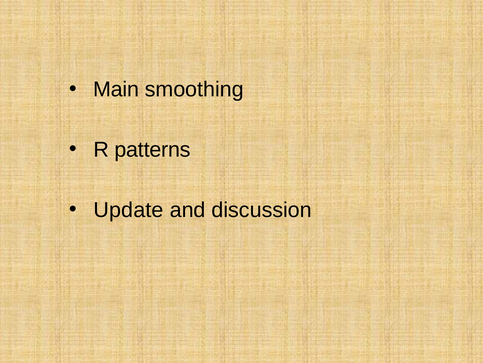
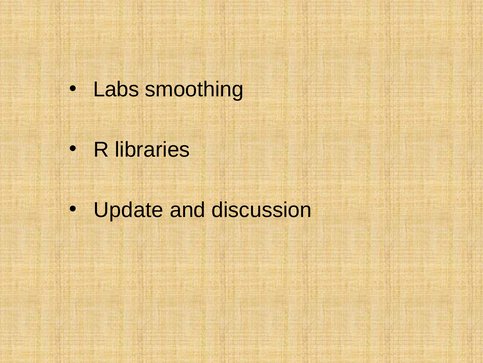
Main: Main -> Labs (116, 89)
patterns: patterns -> libraries (152, 149)
